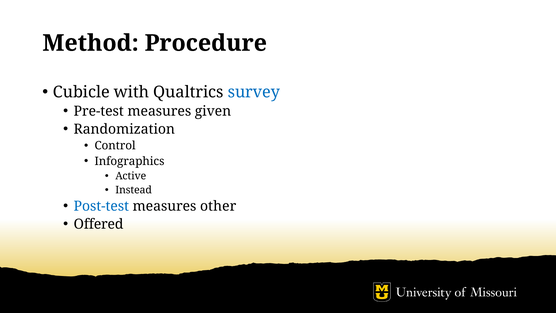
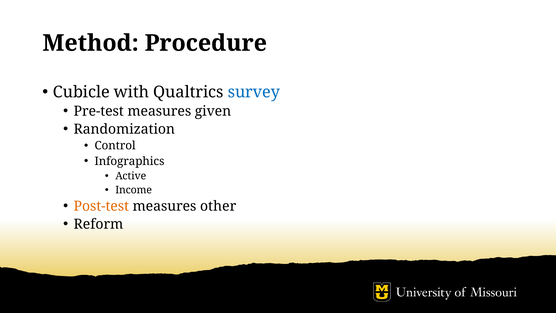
Instead: Instead -> Income (134, 190)
Post-test colour: blue -> orange (101, 206)
Offered: Offered -> Reform (98, 224)
